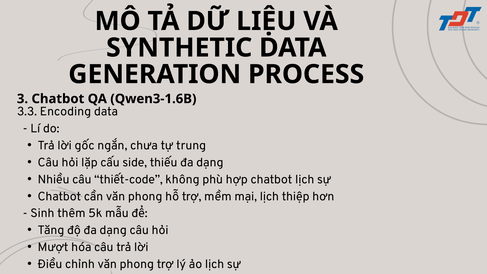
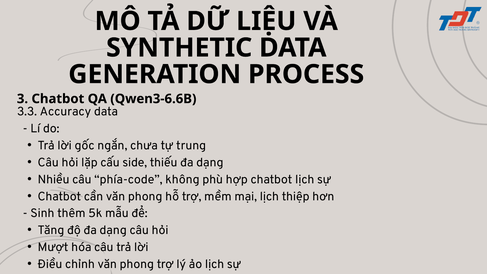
Qwen3-1.6B: Qwen3-1.6B -> Qwen3-6.6B (153, 99)
Encoding: Encoding -> Accuracy (65, 111)
thiết-code: thiết-code -> phía-code (128, 179)
